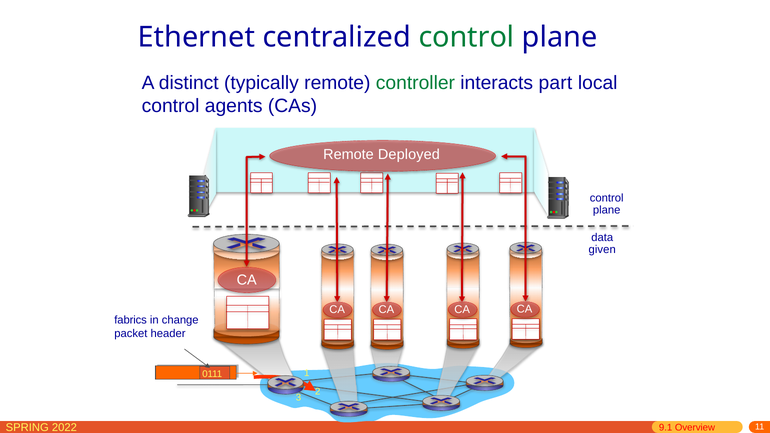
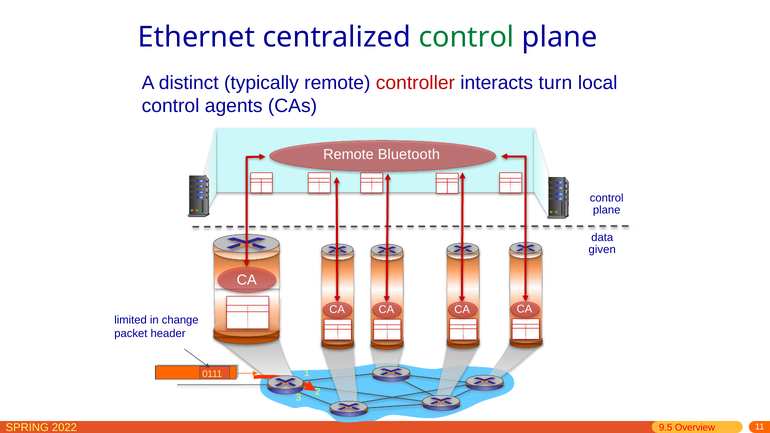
controller colour: green -> red (415, 83)
part: part -> turn (555, 83)
Deployed: Deployed -> Bluetooth (409, 155)
fabrics: fabrics -> limited (131, 320)
9.1: 9.1 -> 9.5 (666, 428)
